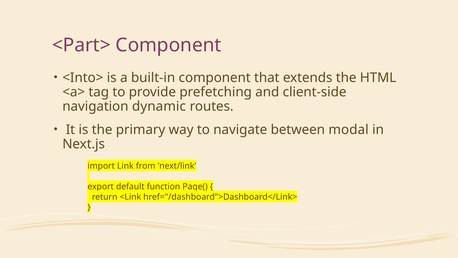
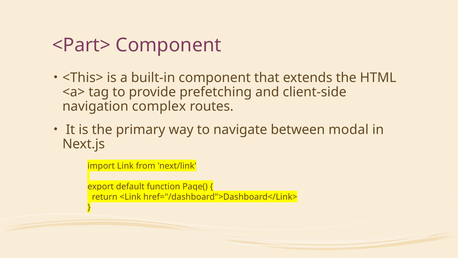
<Into>: <Into> -> <This> (83, 78)
dynamic: dynamic -> complex (159, 106)
